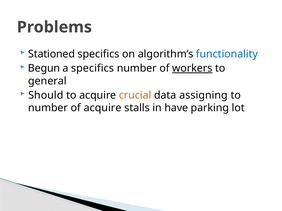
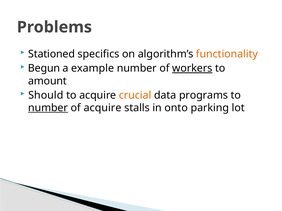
functionality colour: blue -> orange (227, 54)
a specifics: specifics -> example (93, 68)
general: general -> amount (47, 81)
assigning: assigning -> programs (204, 95)
number underline: none -> present (48, 108)
have: have -> onto (176, 108)
